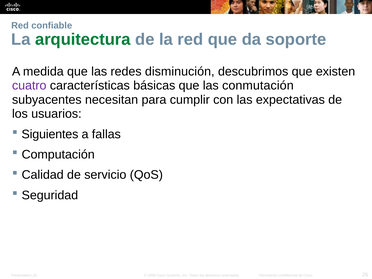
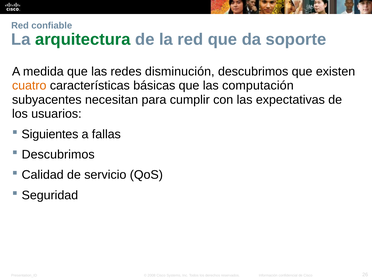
cuatro colour: purple -> orange (29, 86)
conmutación: conmutación -> computación (258, 86)
Computación: Computación -> Descubrimos (58, 155)
